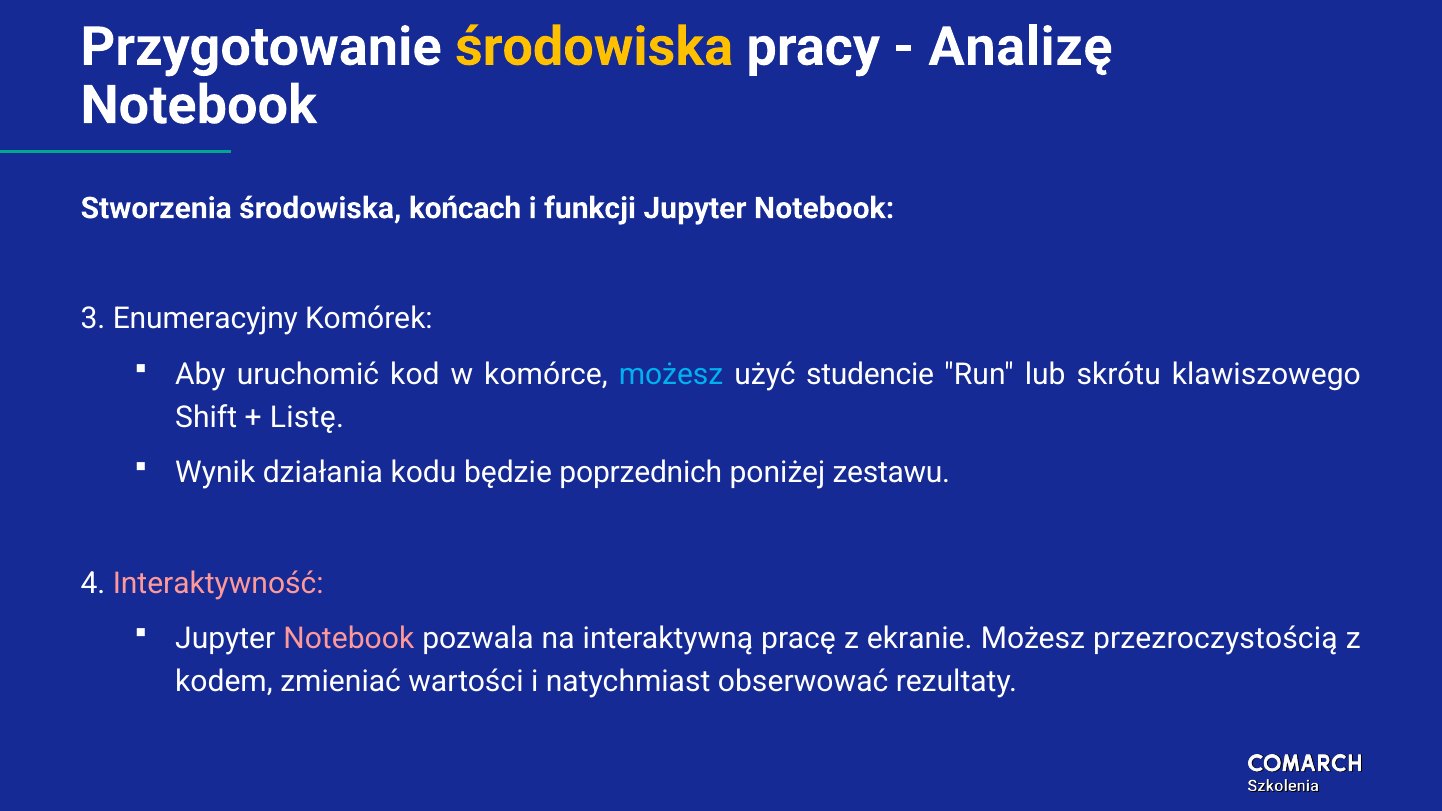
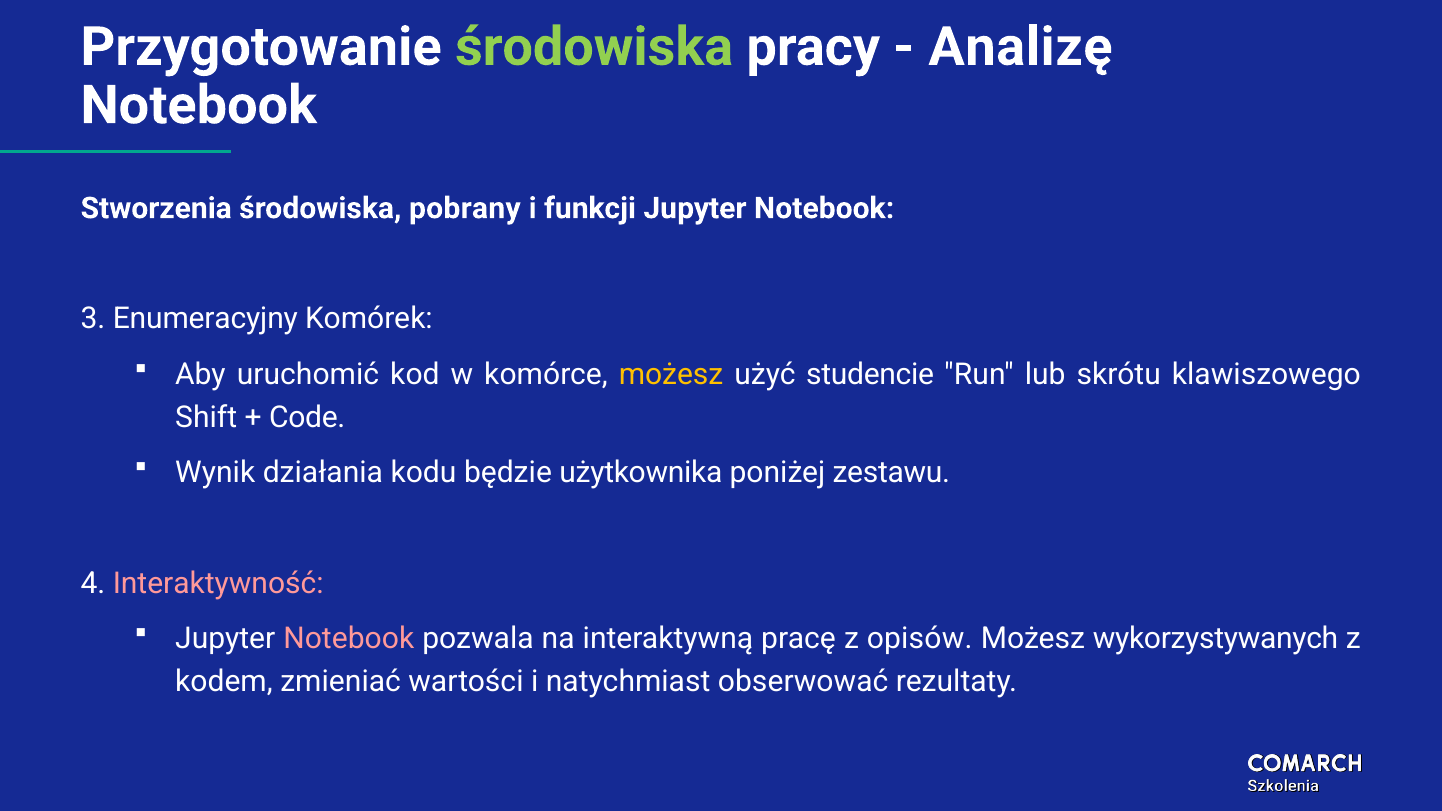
środowiska colour: yellow -> light green (594, 47)
końcach: końcach -> pobrany (465, 208)
możesz colour: light blue -> yellow (671, 374)
Listę: Listę -> Code (307, 417)
poprzednich: poprzednich -> użytkownika (641, 473)
ekranie: ekranie -> opisów (920, 638)
przezroczystością: przezroczystością -> wykorzystywanych (1216, 638)
